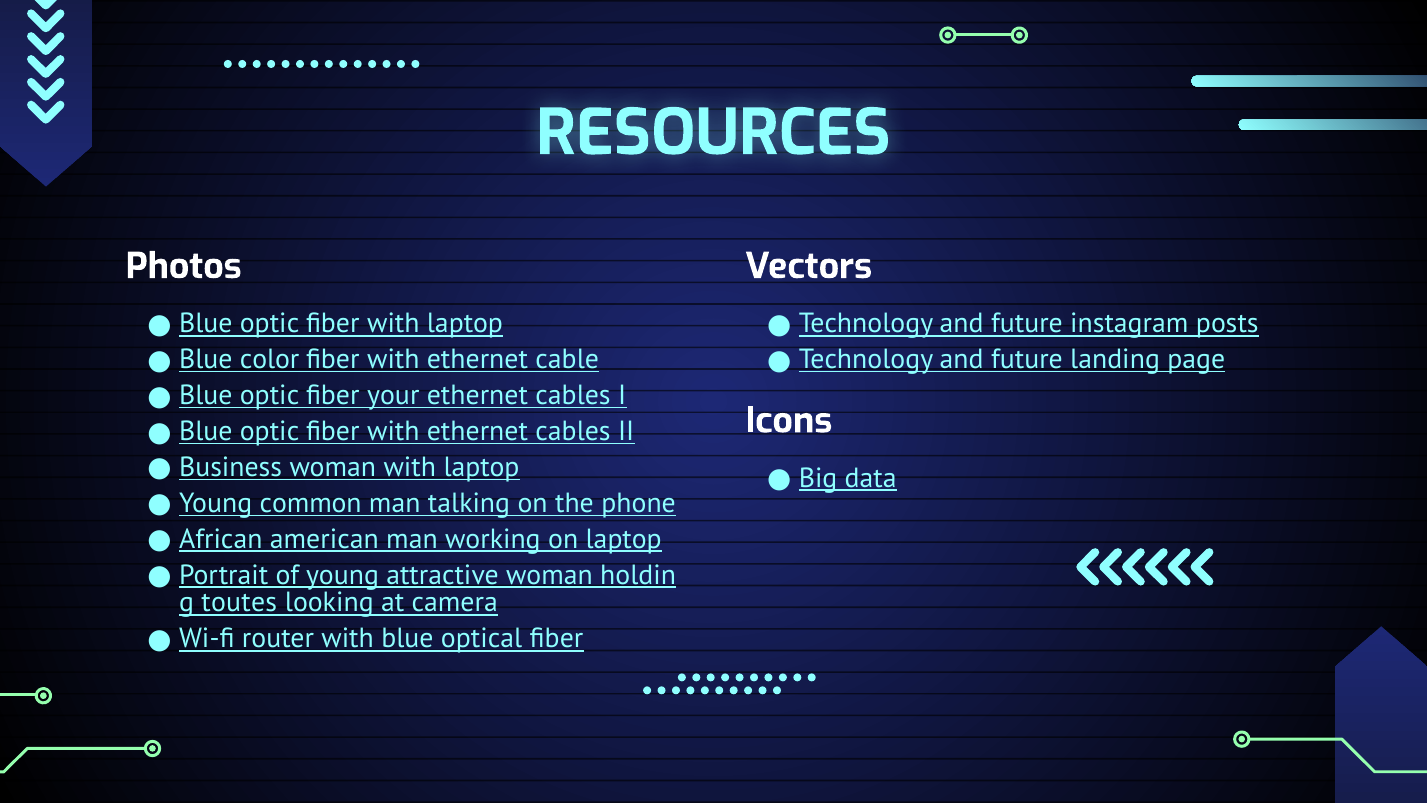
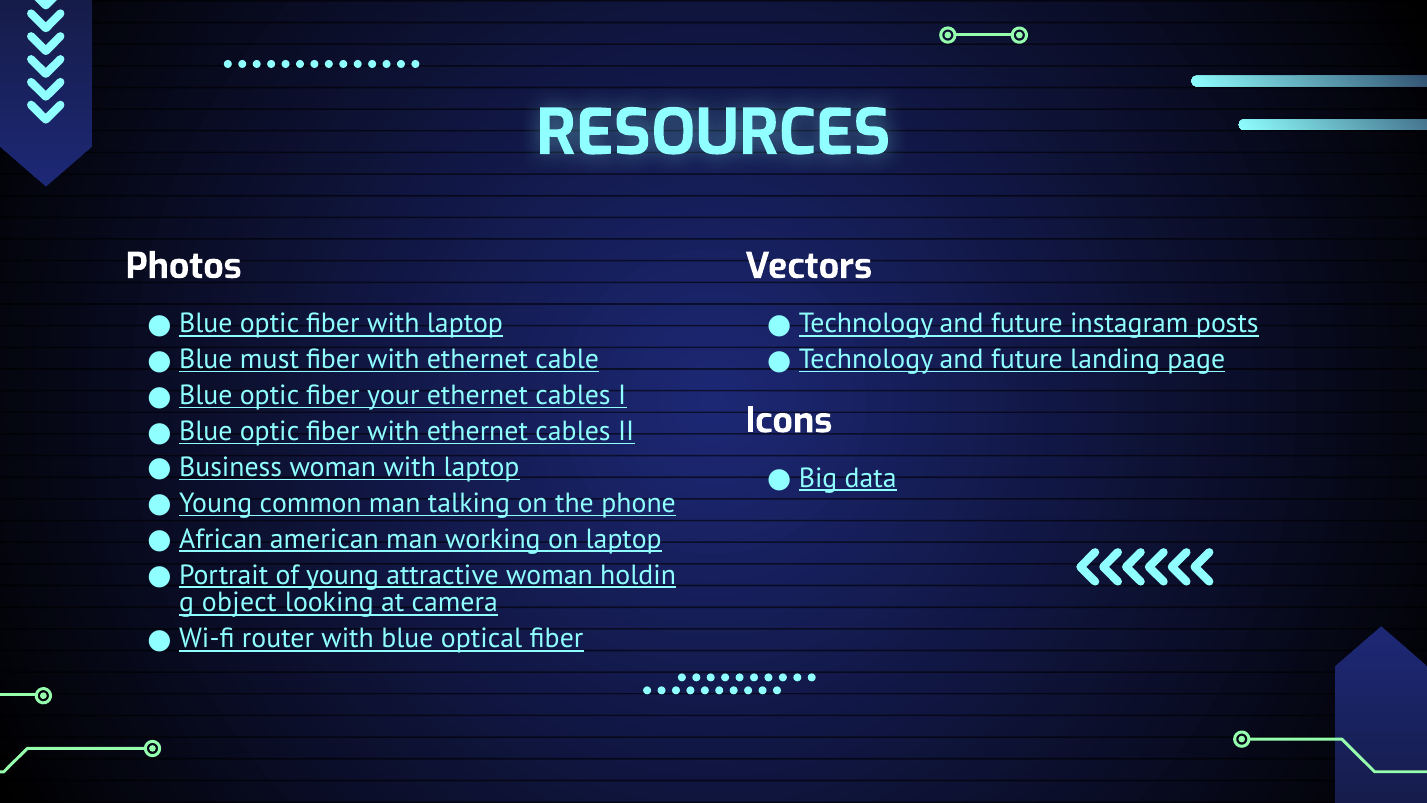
color: color -> must (270, 359)
toutes: toutes -> object (239, 603)
